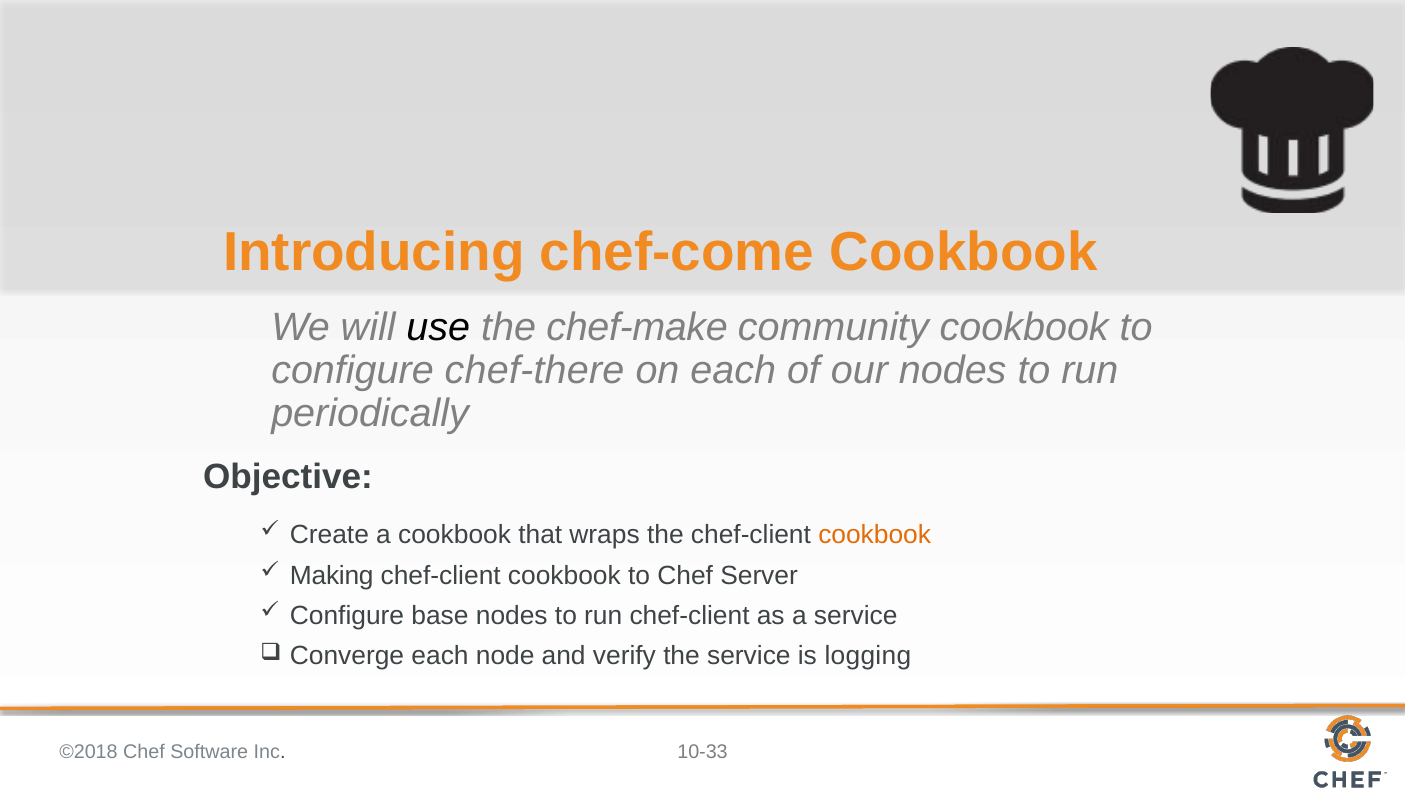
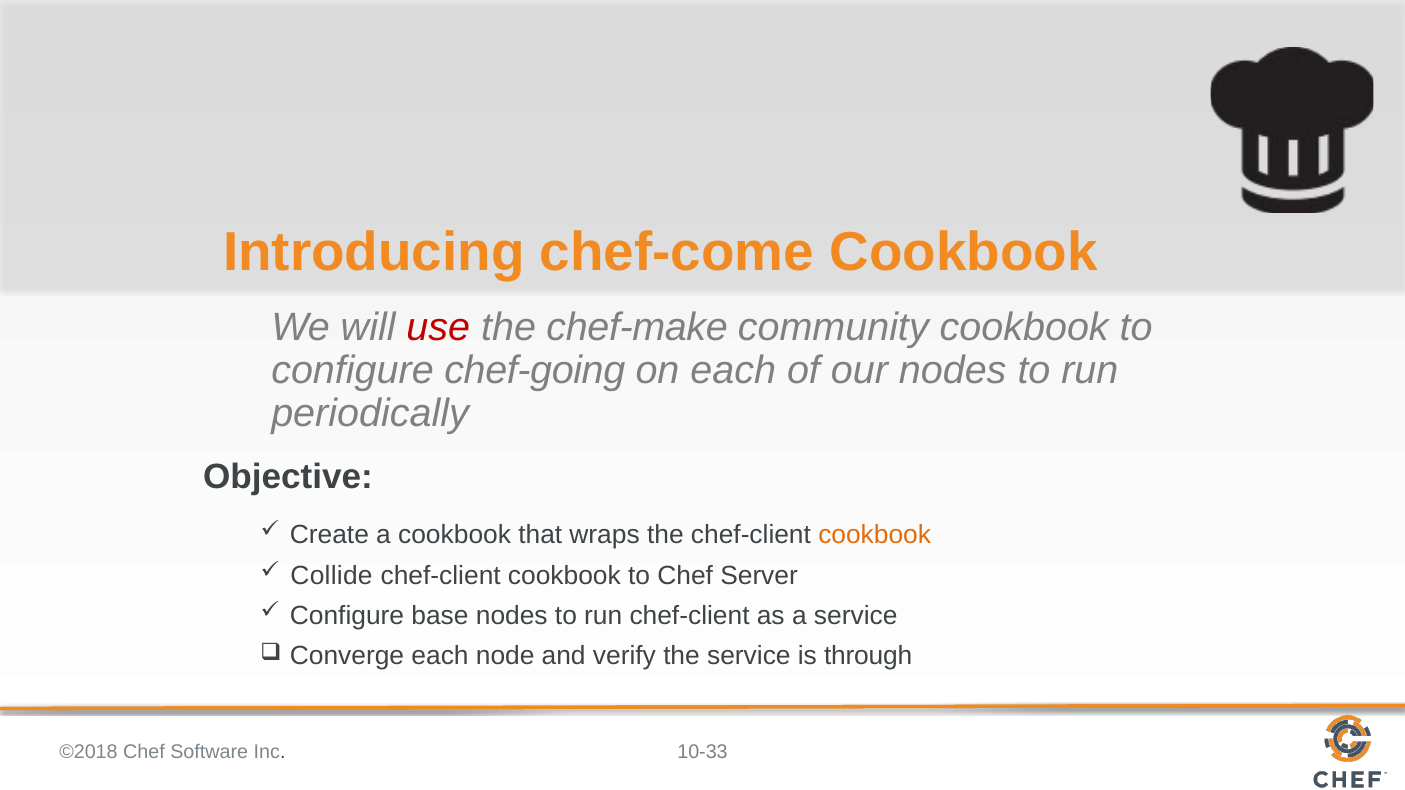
use colour: black -> red (438, 328)
chef-there: chef-there -> chef-going (535, 370)
Making: Making -> Collide (332, 576)
logging: logging -> through (868, 656)
